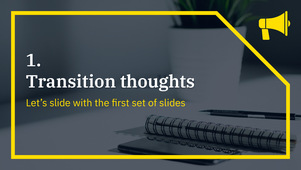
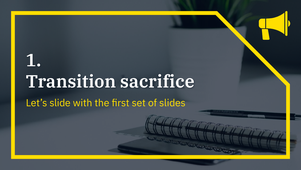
thoughts: thoughts -> sacrifice (157, 81)
